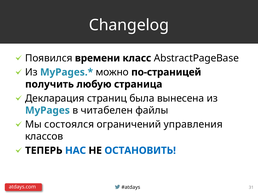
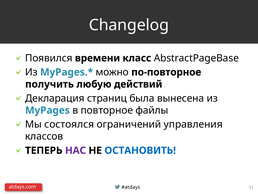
по-страницей: по-страницей -> по-повторное (166, 72)
страница: страница -> действий (138, 84)
читабелен: читабелен -> повторное (107, 110)
НАС colour: blue -> purple (76, 150)
